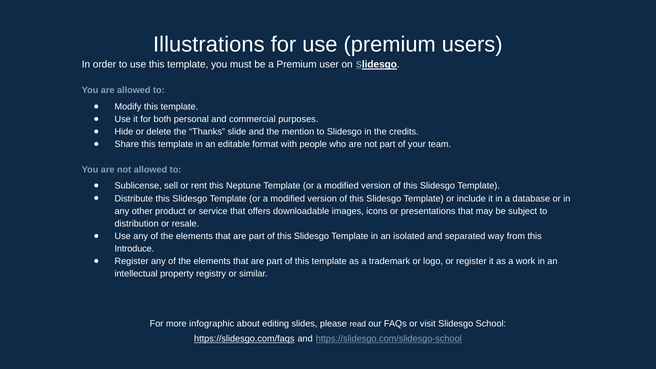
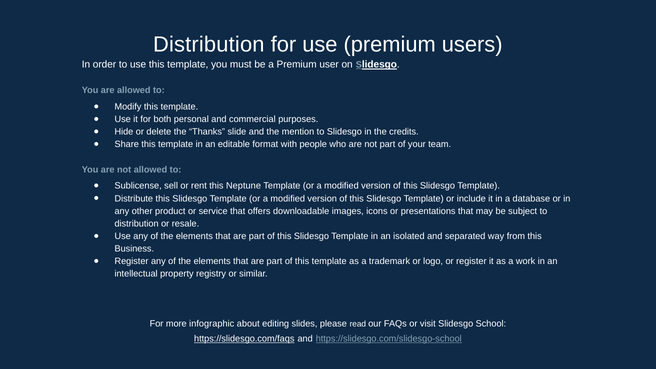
Illustrations: Illustrations -> Distribution (209, 44)
Introduce: Introduce -> Business (134, 249)
